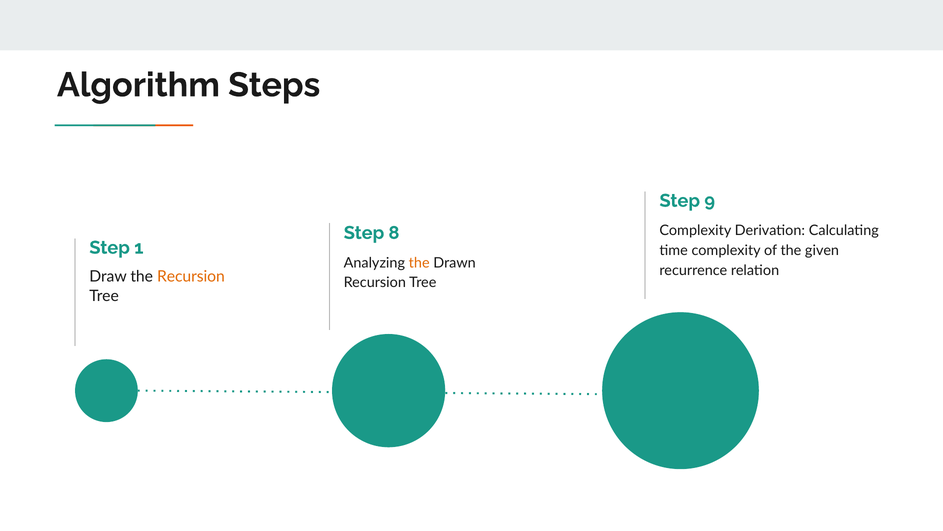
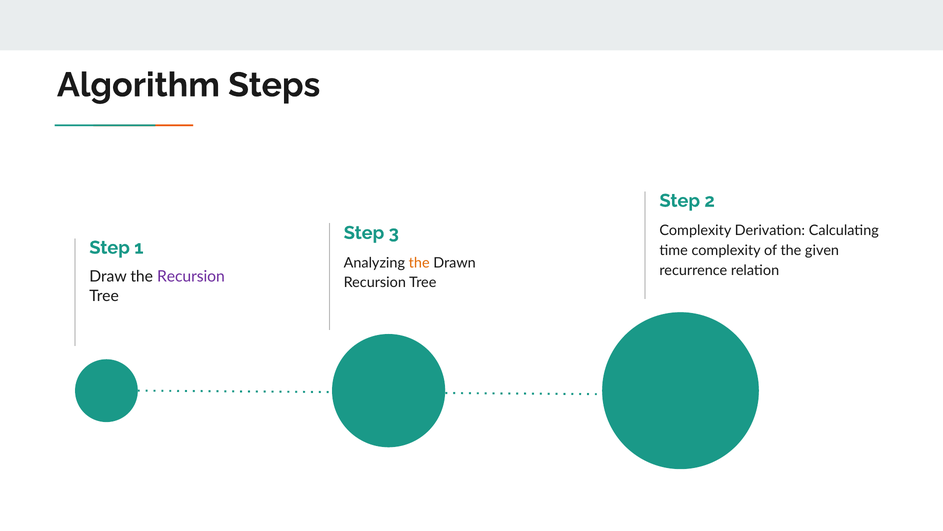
9: 9 -> 2 (710, 201)
8: 8 -> 3 (394, 233)
Recursion colour: orange -> purple (191, 276)
